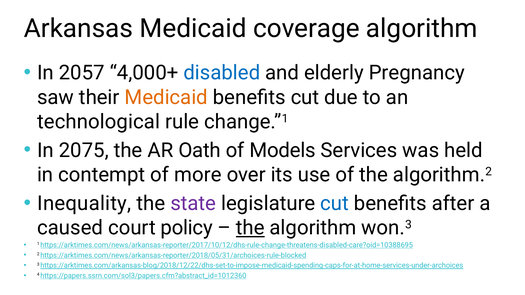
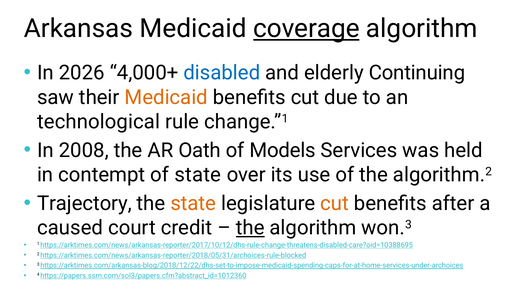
coverage underline: none -> present (306, 29)
2057: 2057 -> 2026 (82, 73)
Pregnancy: Pregnancy -> Continuing (417, 73)
2075: 2075 -> 2008 (84, 151)
of more: more -> state (198, 175)
Inequality: Inequality -> Trajectory (84, 204)
state colour: purple -> orange (193, 204)
cut colour: blue -> orange (335, 204)
policy: policy -> credit (187, 228)
